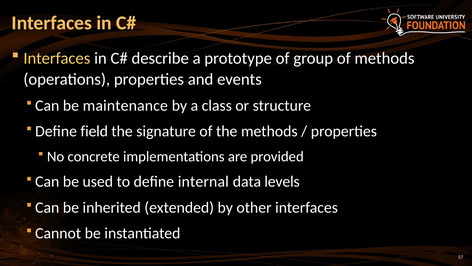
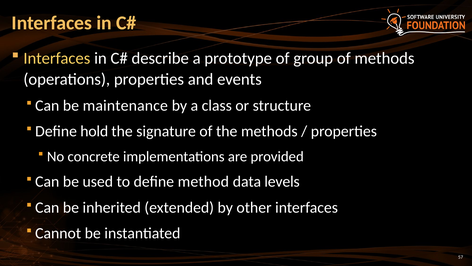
field: field -> hold (94, 131)
internal: internal -> method (203, 181)
